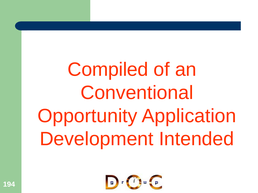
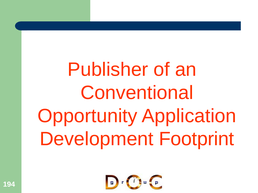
Compiled: Compiled -> Publisher (108, 70)
Intended: Intended -> Footprint (196, 139)
